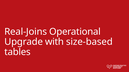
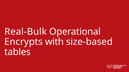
Real-Joins: Real-Joins -> Real-Bulk (26, 32)
Upgrade: Upgrade -> Encrypts (24, 42)
